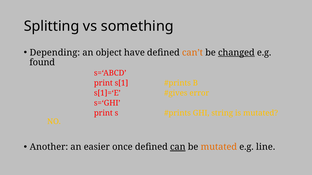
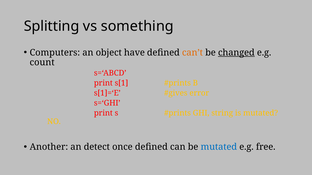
Depending: Depending -> Computers (55, 53)
found: found -> count (42, 63)
easier: easier -> detect (97, 147)
can underline: present -> none (178, 147)
mutated colour: orange -> blue (219, 147)
line: line -> free (266, 147)
